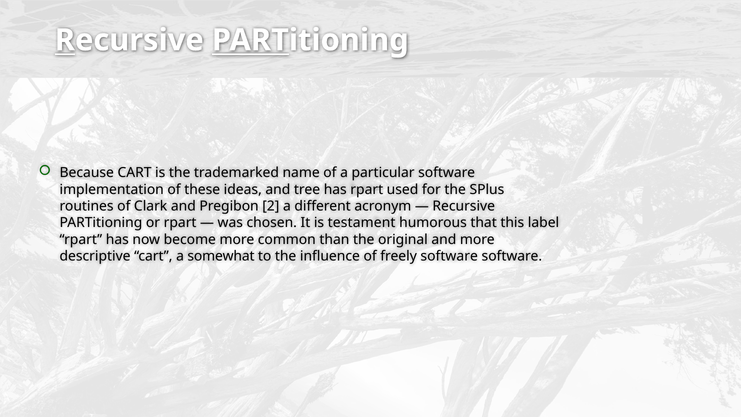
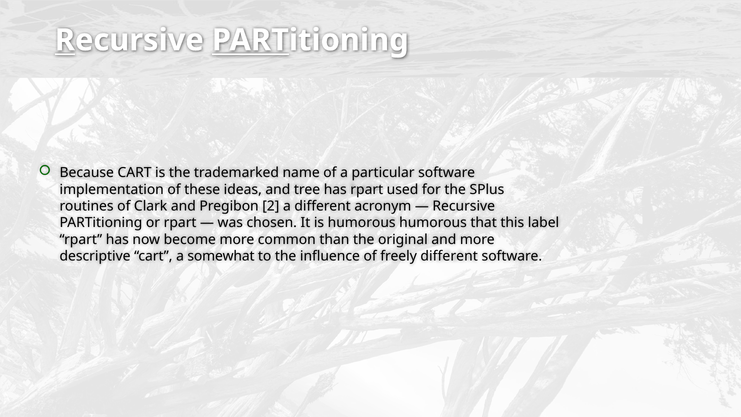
is testament: testament -> humorous (362, 223)
freely software: software -> different (449, 256)
